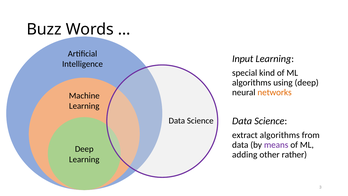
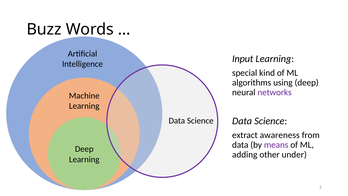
networks colour: orange -> purple (275, 92)
extract algorithms: algorithms -> awareness (280, 135)
rather: rather -> under (294, 154)
